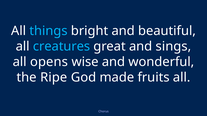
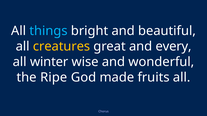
creatures colour: light blue -> yellow (62, 47)
sings: sings -> every (174, 47)
opens: opens -> winter (49, 62)
